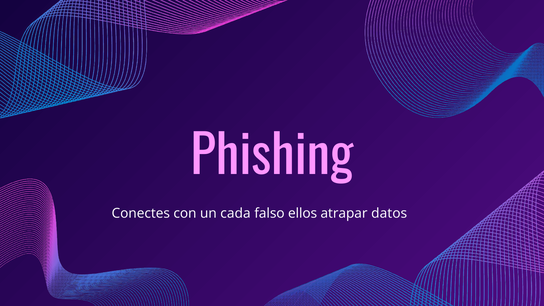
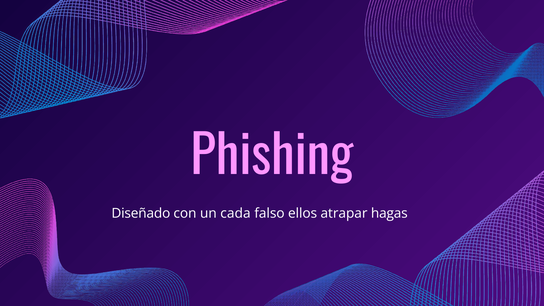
Conectes: Conectes -> Diseñado (141, 213)
datos: datos -> hagas (389, 213)
